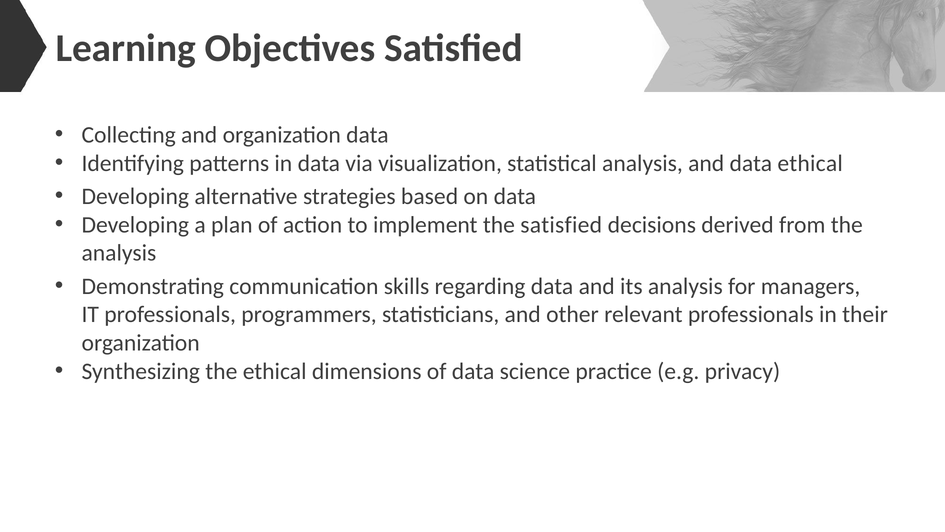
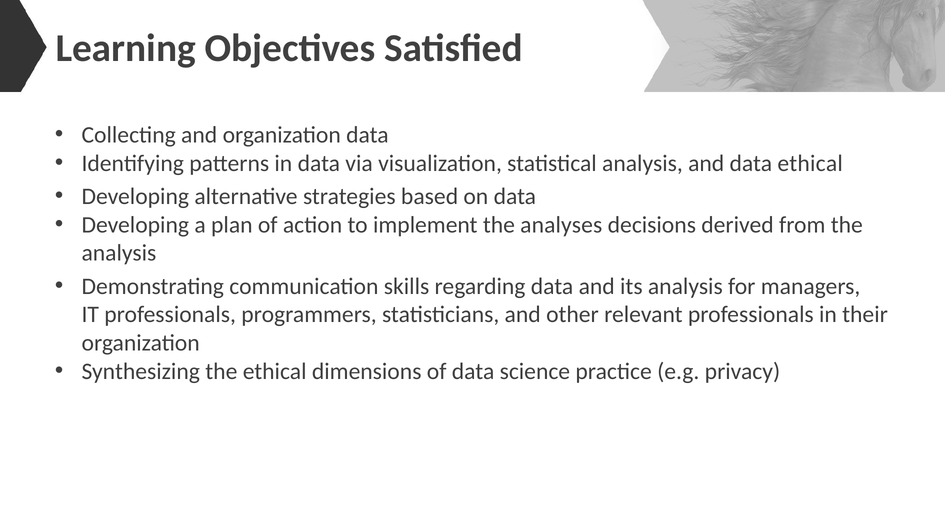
the satisfied: satisfied -> analyses (561, 225)
